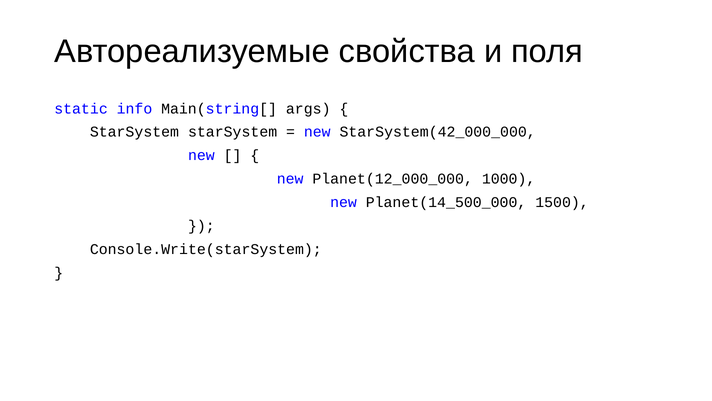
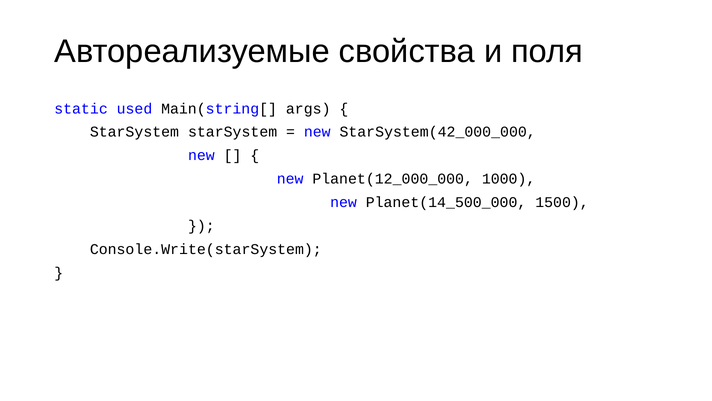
info: info -> used (134, 108)
